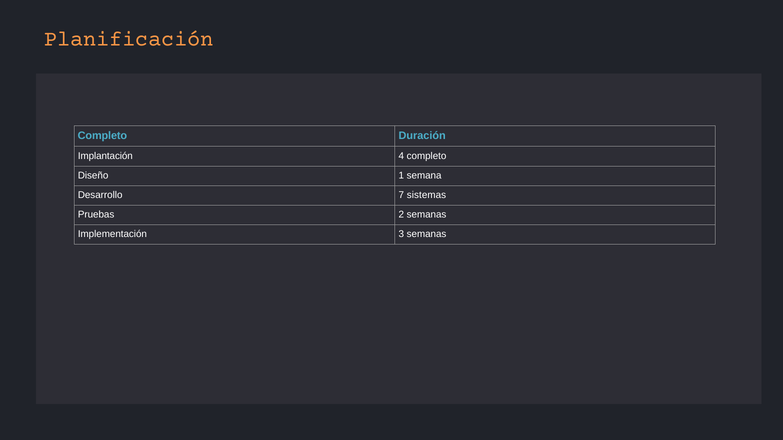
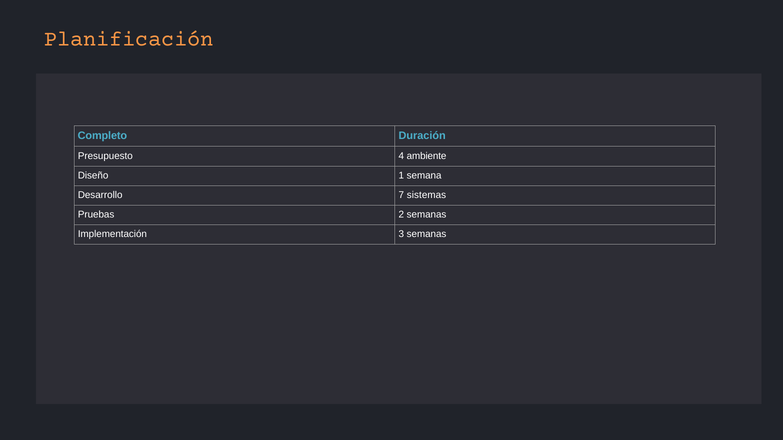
Implantación: Implantación -> Presupuesto (105, 156)
4 completo: completo -> ambiente (427, 156)
